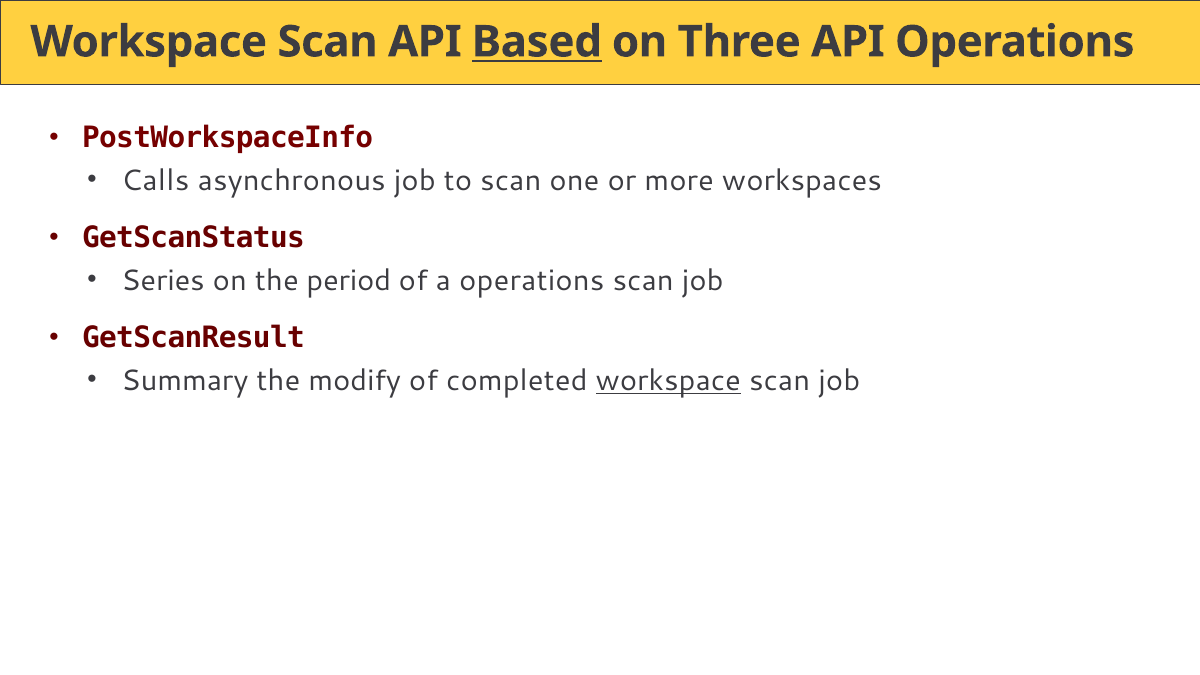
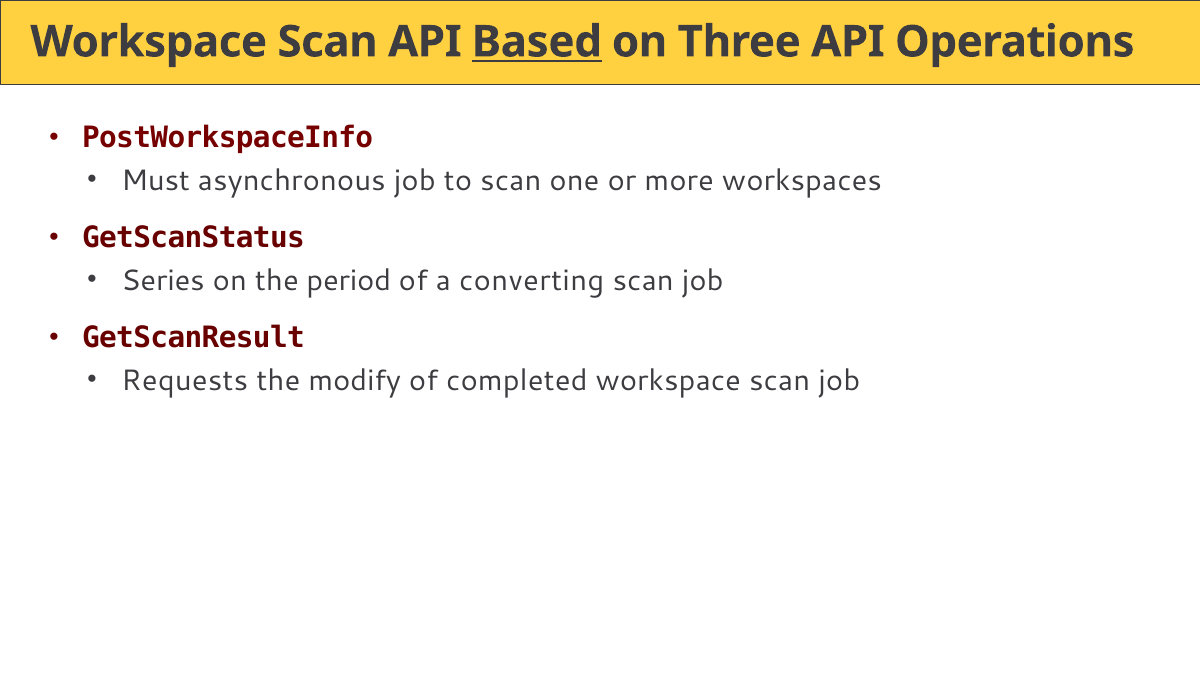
Calls: Calls -> Must (156, 181)
a operations: operations -> converting (532, 281)
Summary: Summary -> Requests (185, 381)
workspace underline: present -> none (668, 381)
